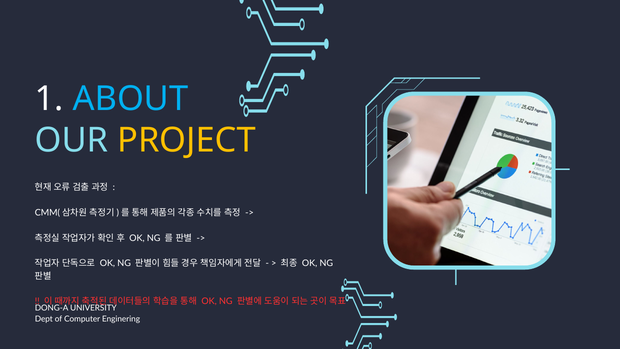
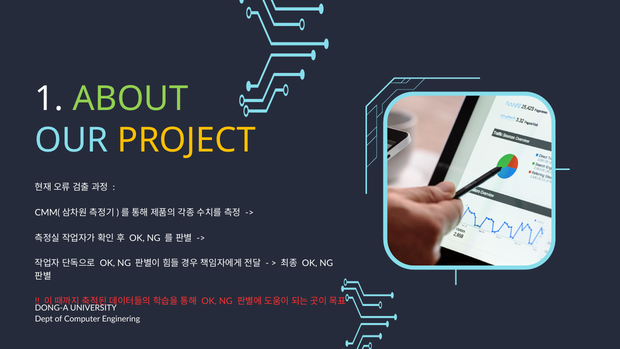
ABOUT colour: light blue -> light green (130, 99)
